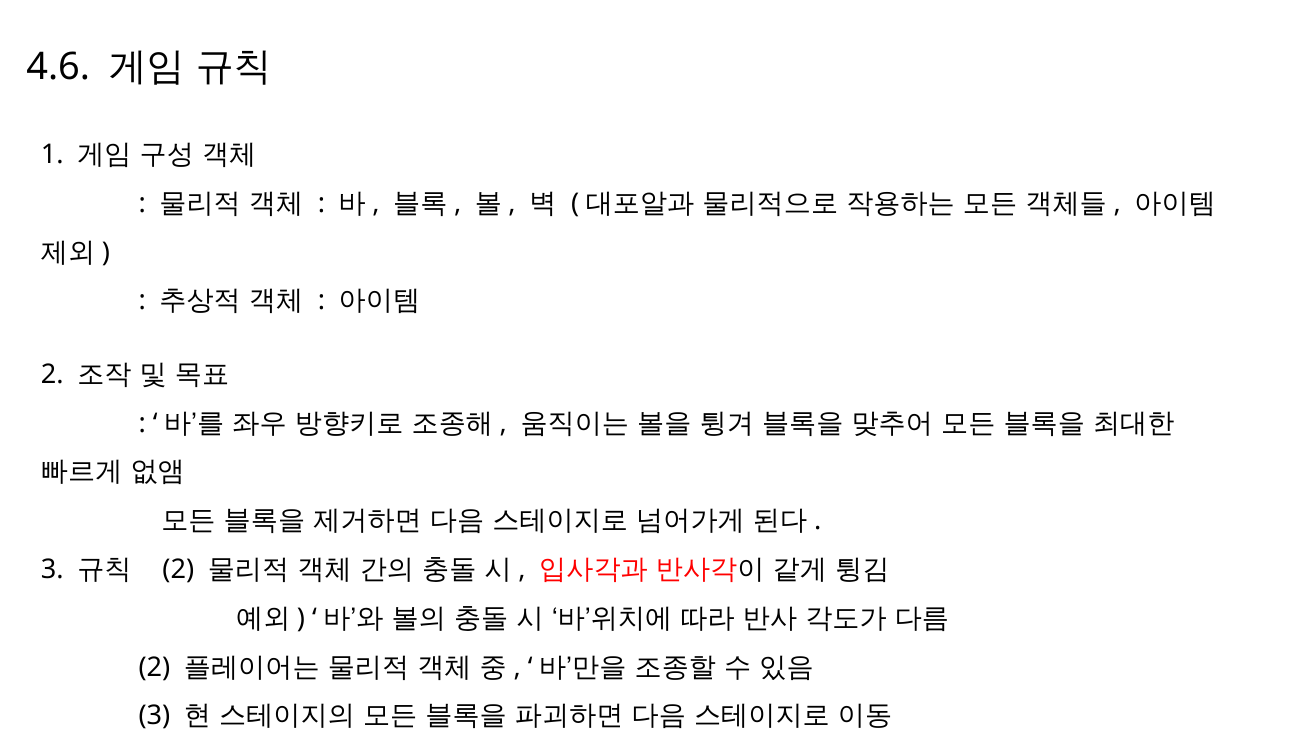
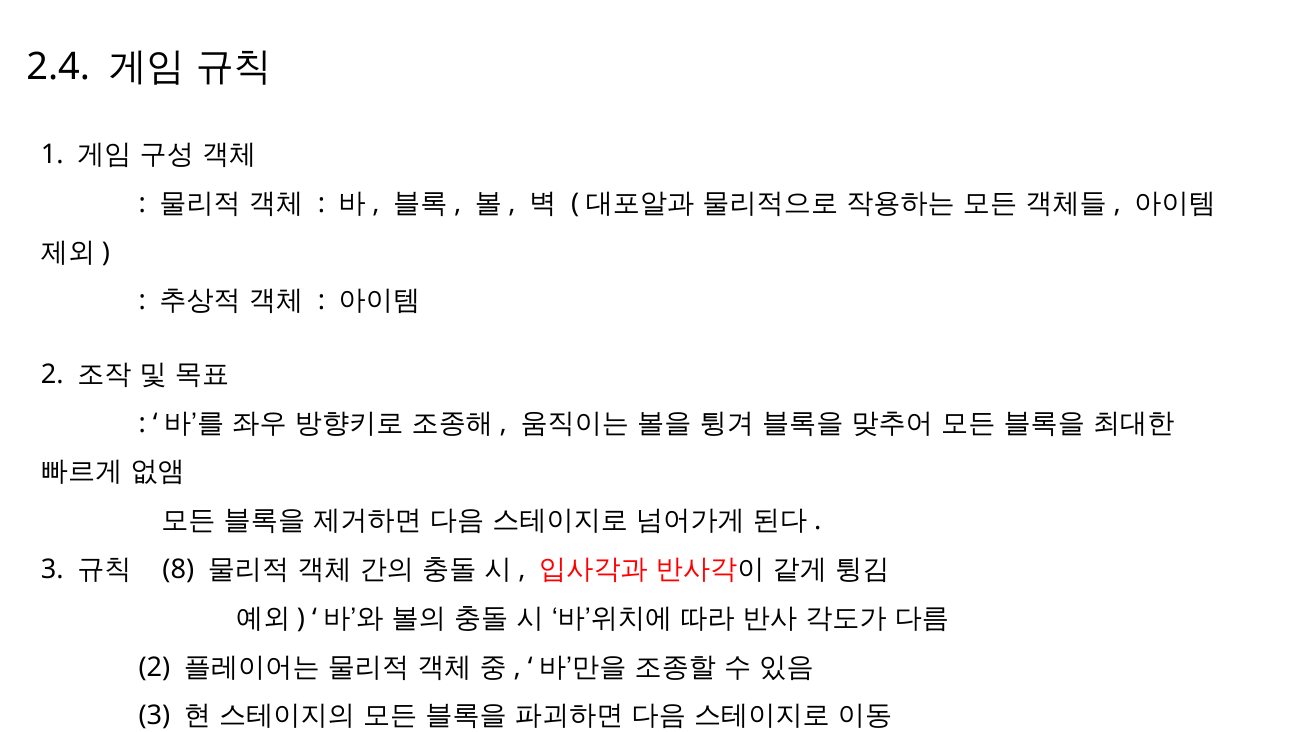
4.6: 4.6 -> 2.4 (58, 67)
2: 2 -> 8 (178, 569)
